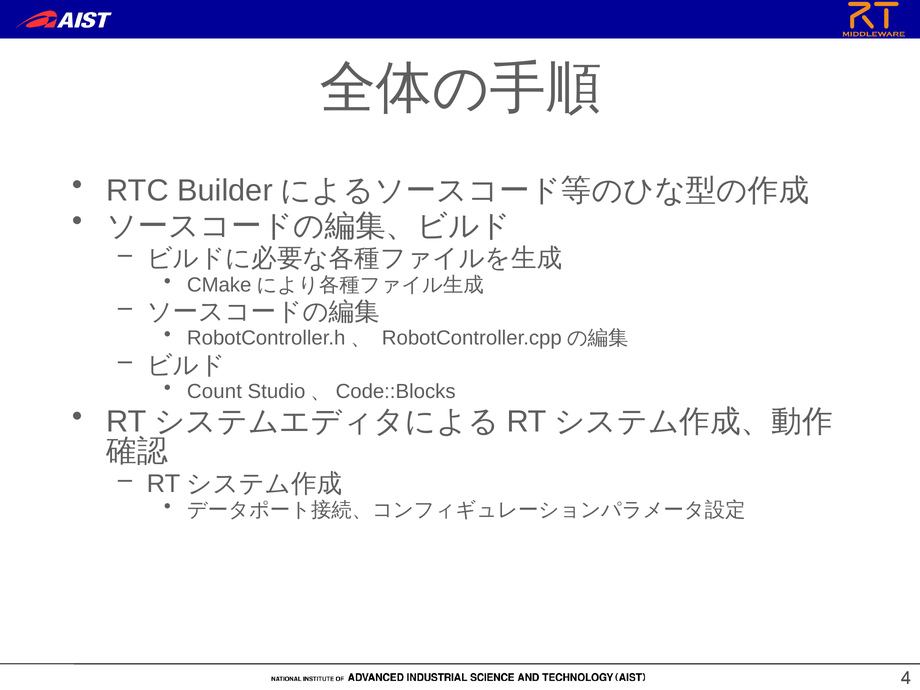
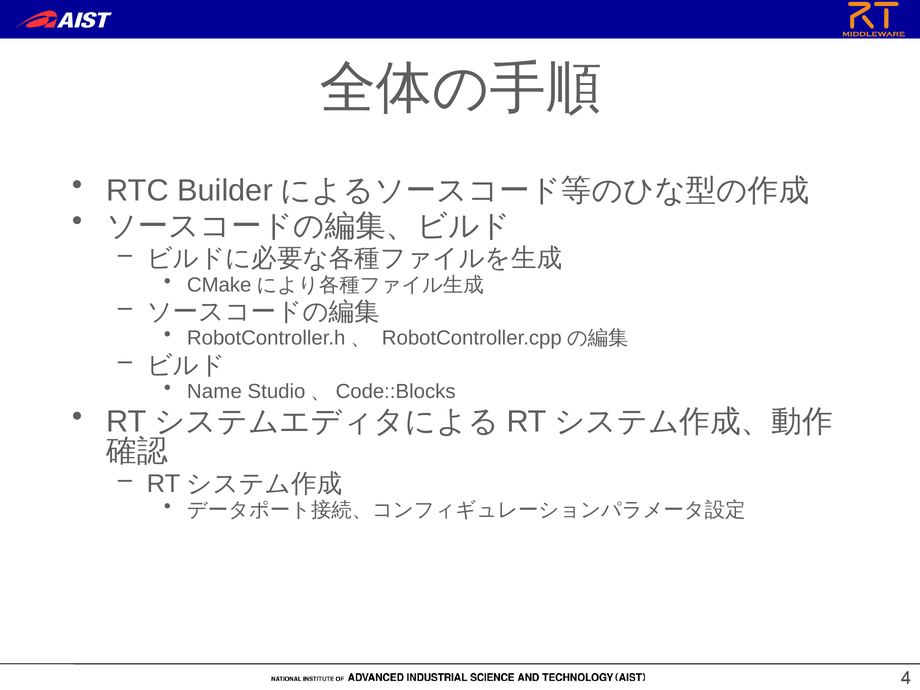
Count: Count -> Name (214, 392)
